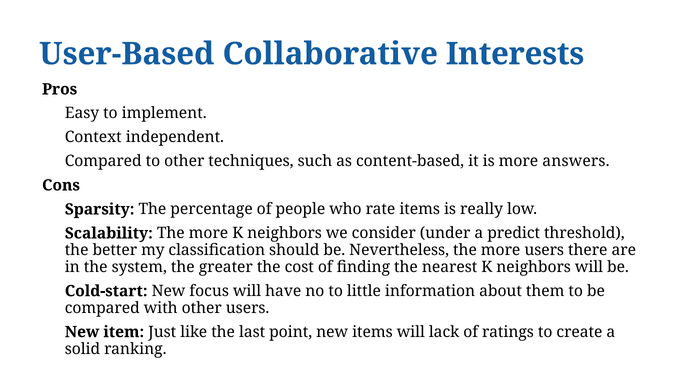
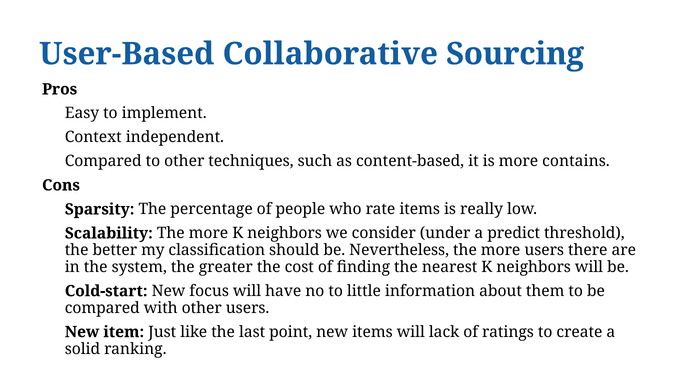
Interests: Interests -> Sourcing (515, 54)
answers: answers -> contains (576, 161)
